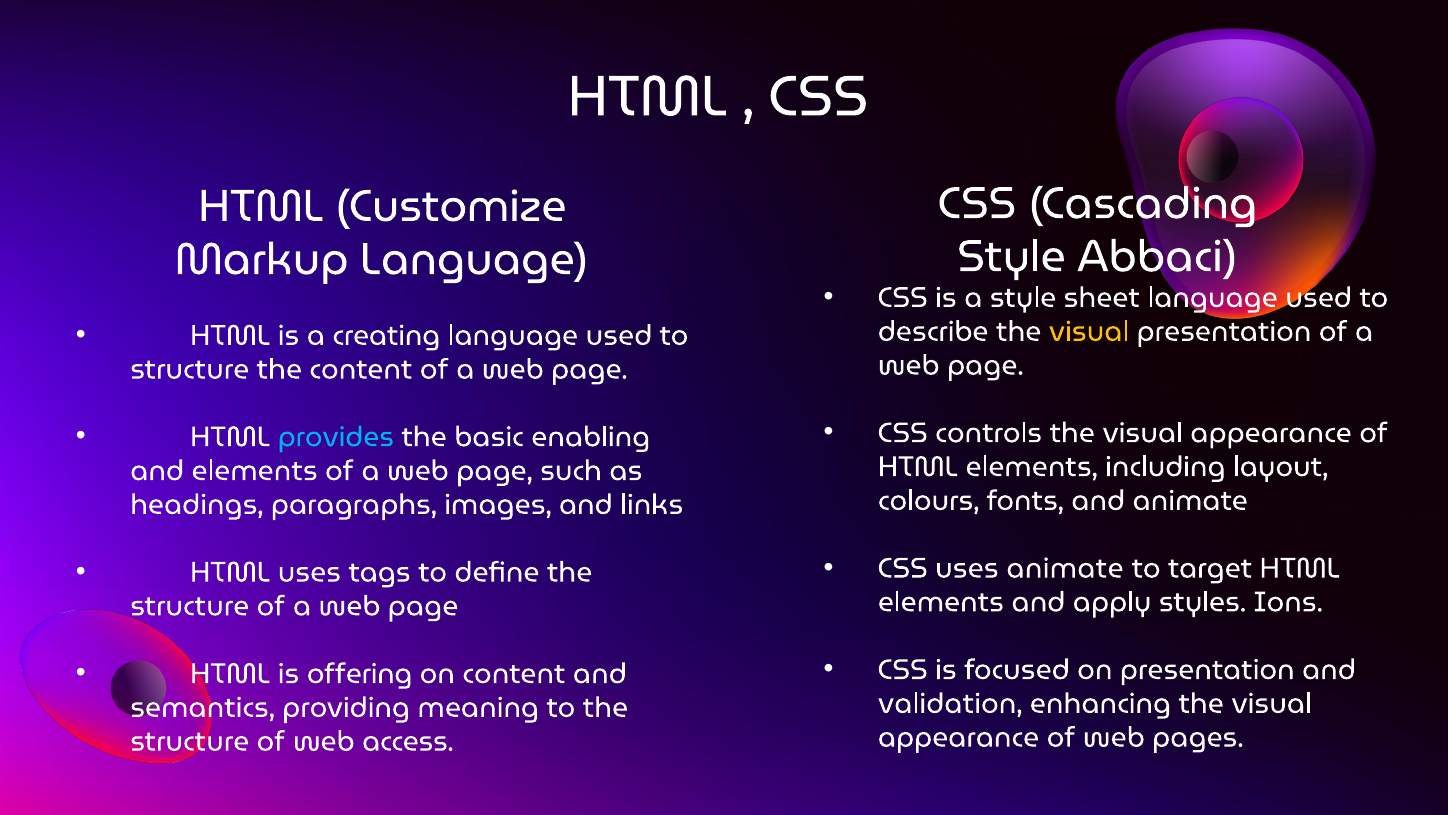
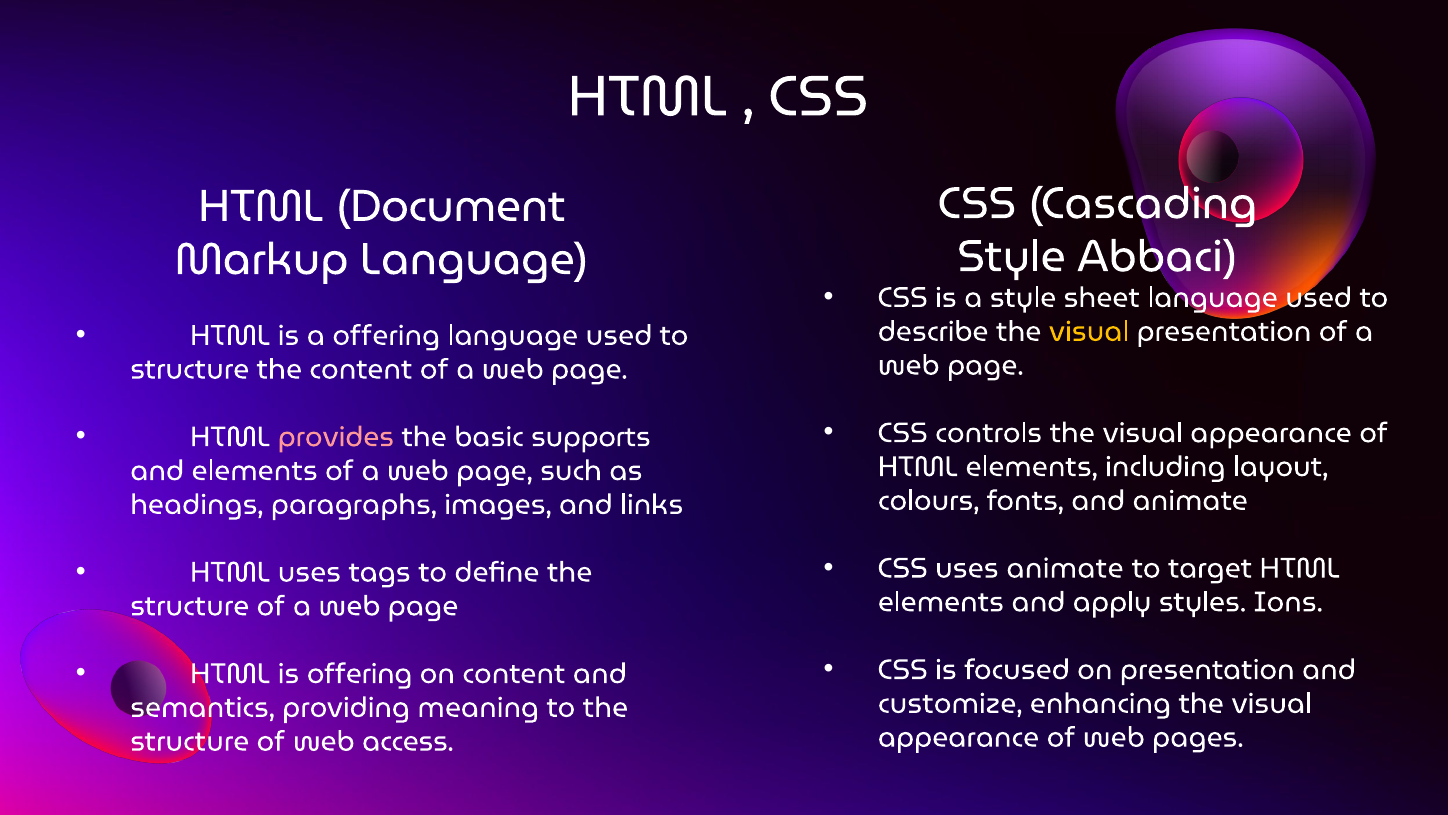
Customize: Customize -> Document (451, 206)
a creating: creating -> offering (386, 335)
provides colour: light blue -> pink (336, 437)
enabling: enabling -> supports (591, 437)
validation: validation -> customize (950, 703)
